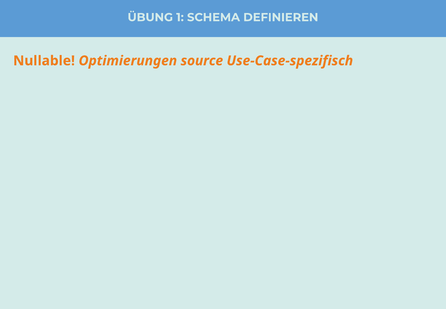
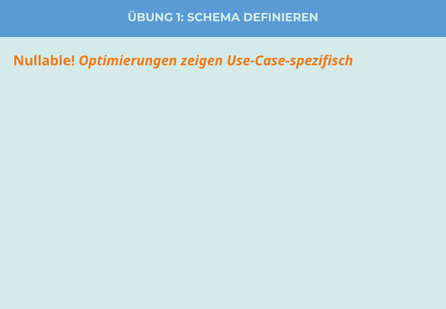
source: source -> zeigen (202, 61)
